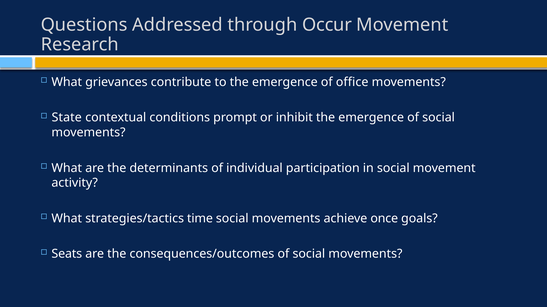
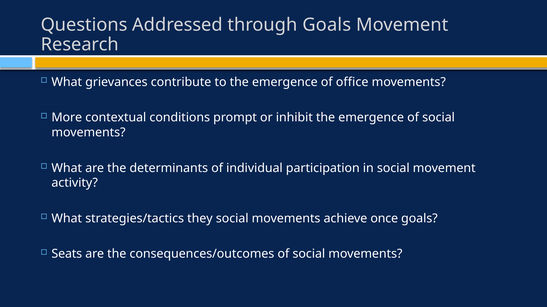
through Occur: Occur -> Goals (327, 25)
State: State -> More (67, 118)
time: time -> they (200, 219)
